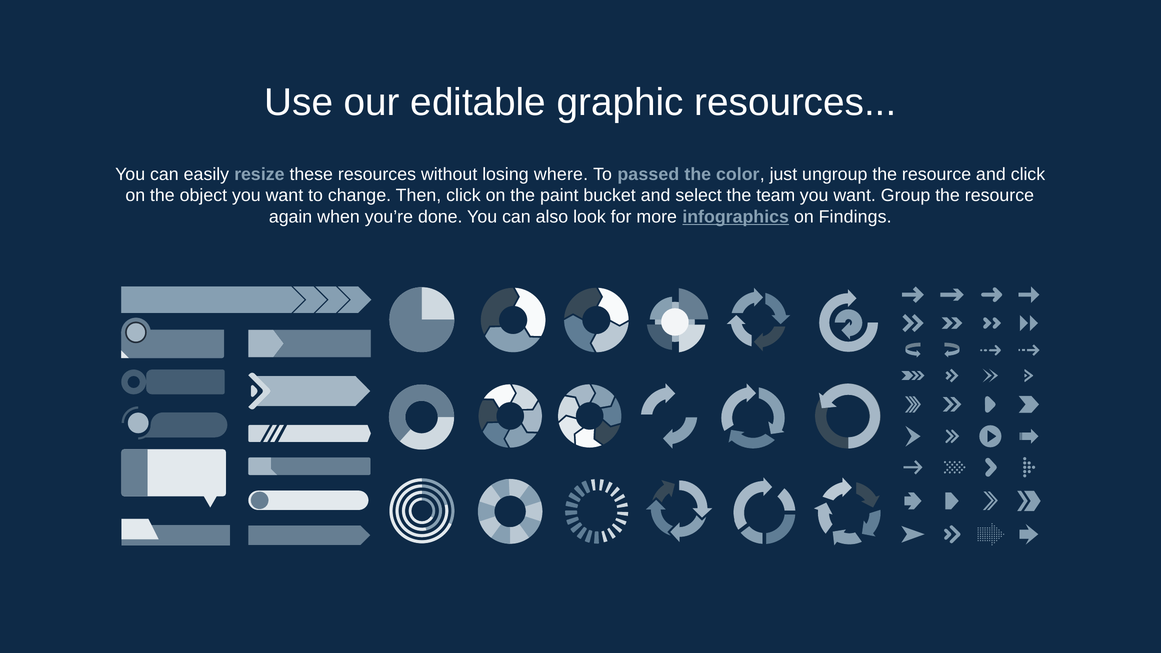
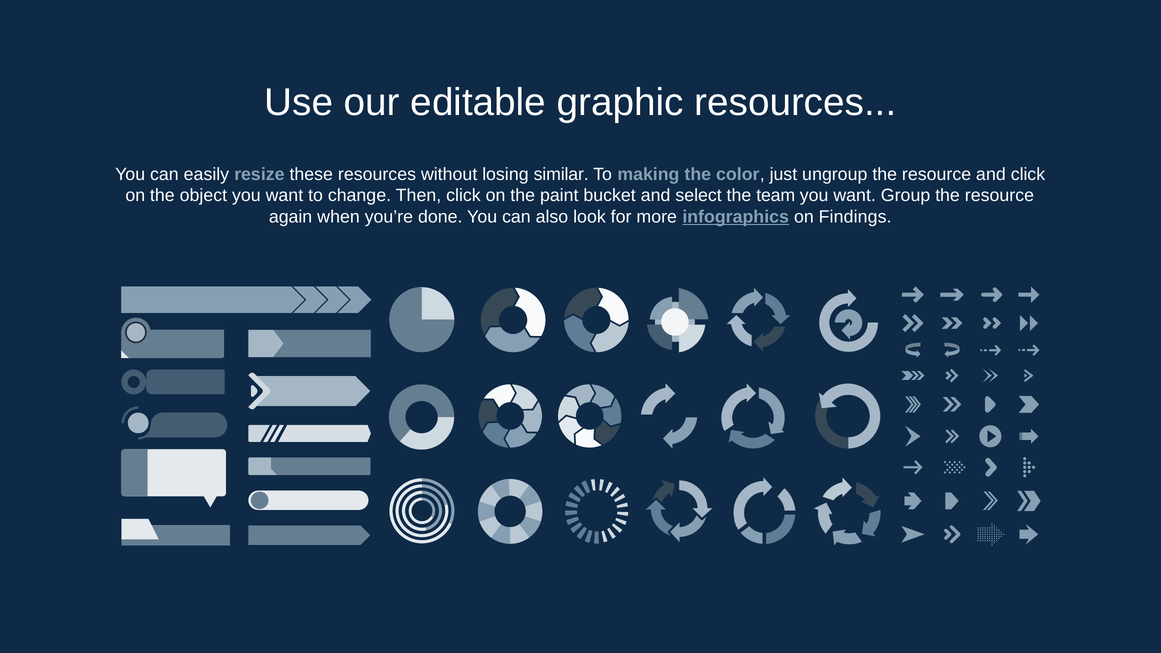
where: where -> similar (561, 174)
passed: passed -> making (648, 174)
